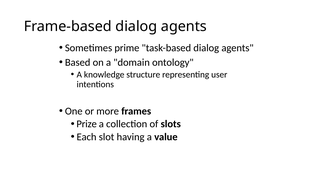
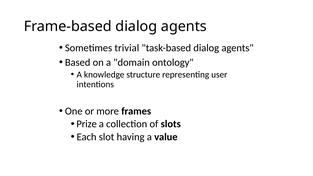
prime: prime -> trivial (127, 48)
